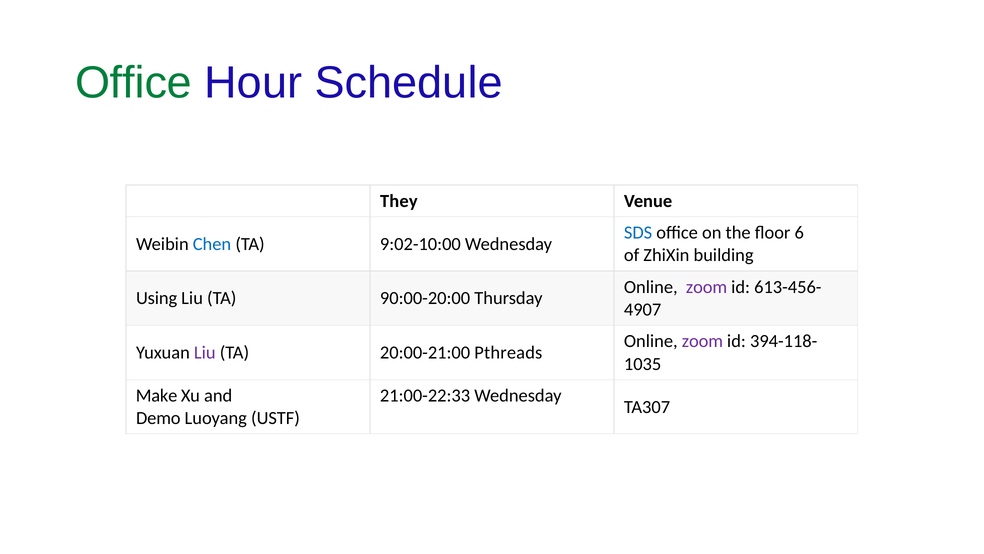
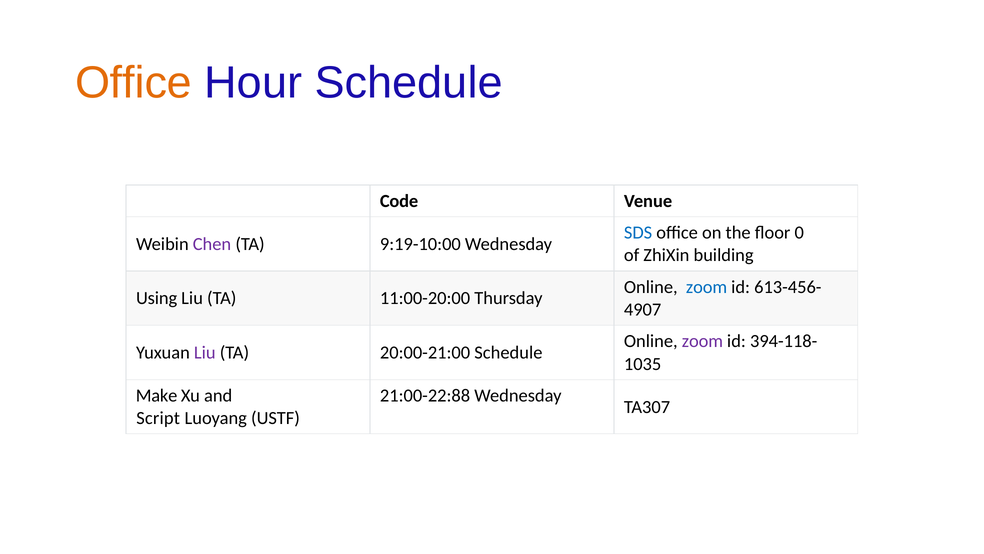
Office colour: green -> orange (134, 83)
They: They -> Code (399, 201)
6: 6 -> 0 (799, 233)
Chen colour: blue -> purple (212, 244)
9:02-10:00: 9:02-10:00 -> 9:19-10:00 (420, 244)
zoom colour: purple -> blue (707, 287)
90:00-20:00: 90:00-20:00 -> 11:00-20:00 (425, 298)
20:00-21:00 Pthreads: Pthreads -> Schedule (508, 352)
21:00-22:33: 21:00-22:33 -> 21:00-22:88 (425, 395)
Demo: Demo -> Script (158, 418)
